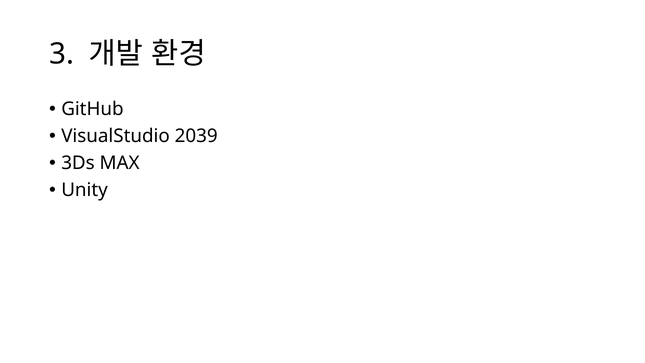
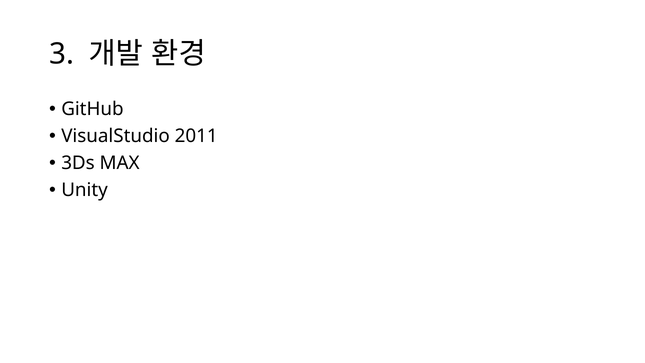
2039: 2039 -> 2011 (196, 136)
